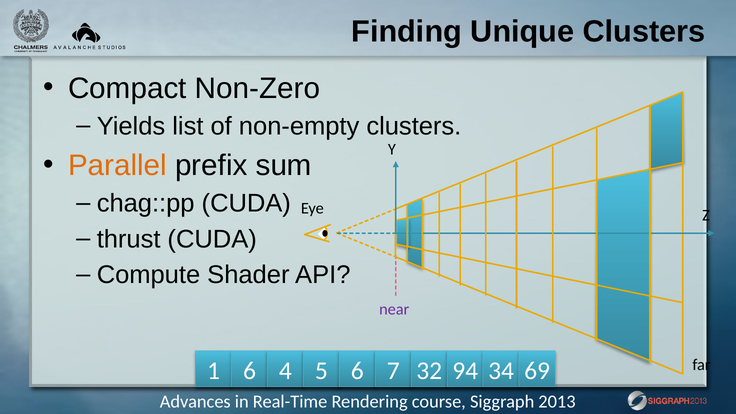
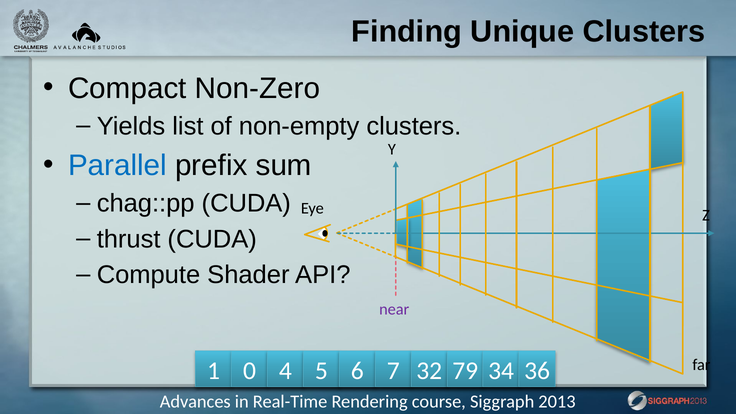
Parallel colour: orange -> blue (117, 166)
1 6: 6 -> 0 (250, 371)
94: 94 -> 79 (465, 371)
69: 69 -> 36 (537, 371)
